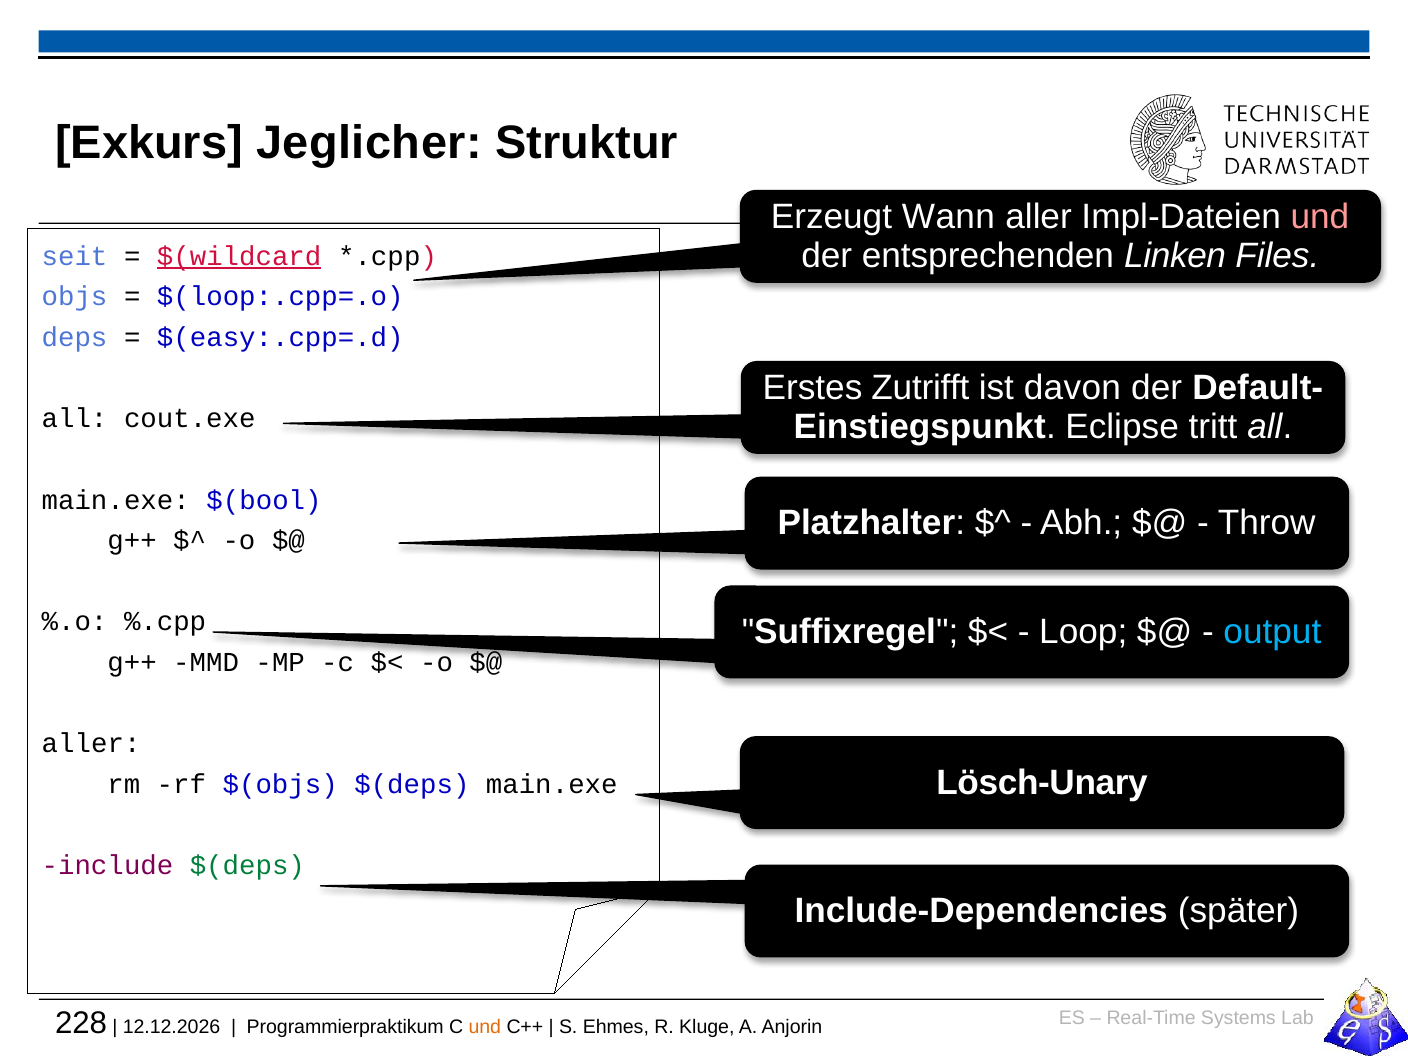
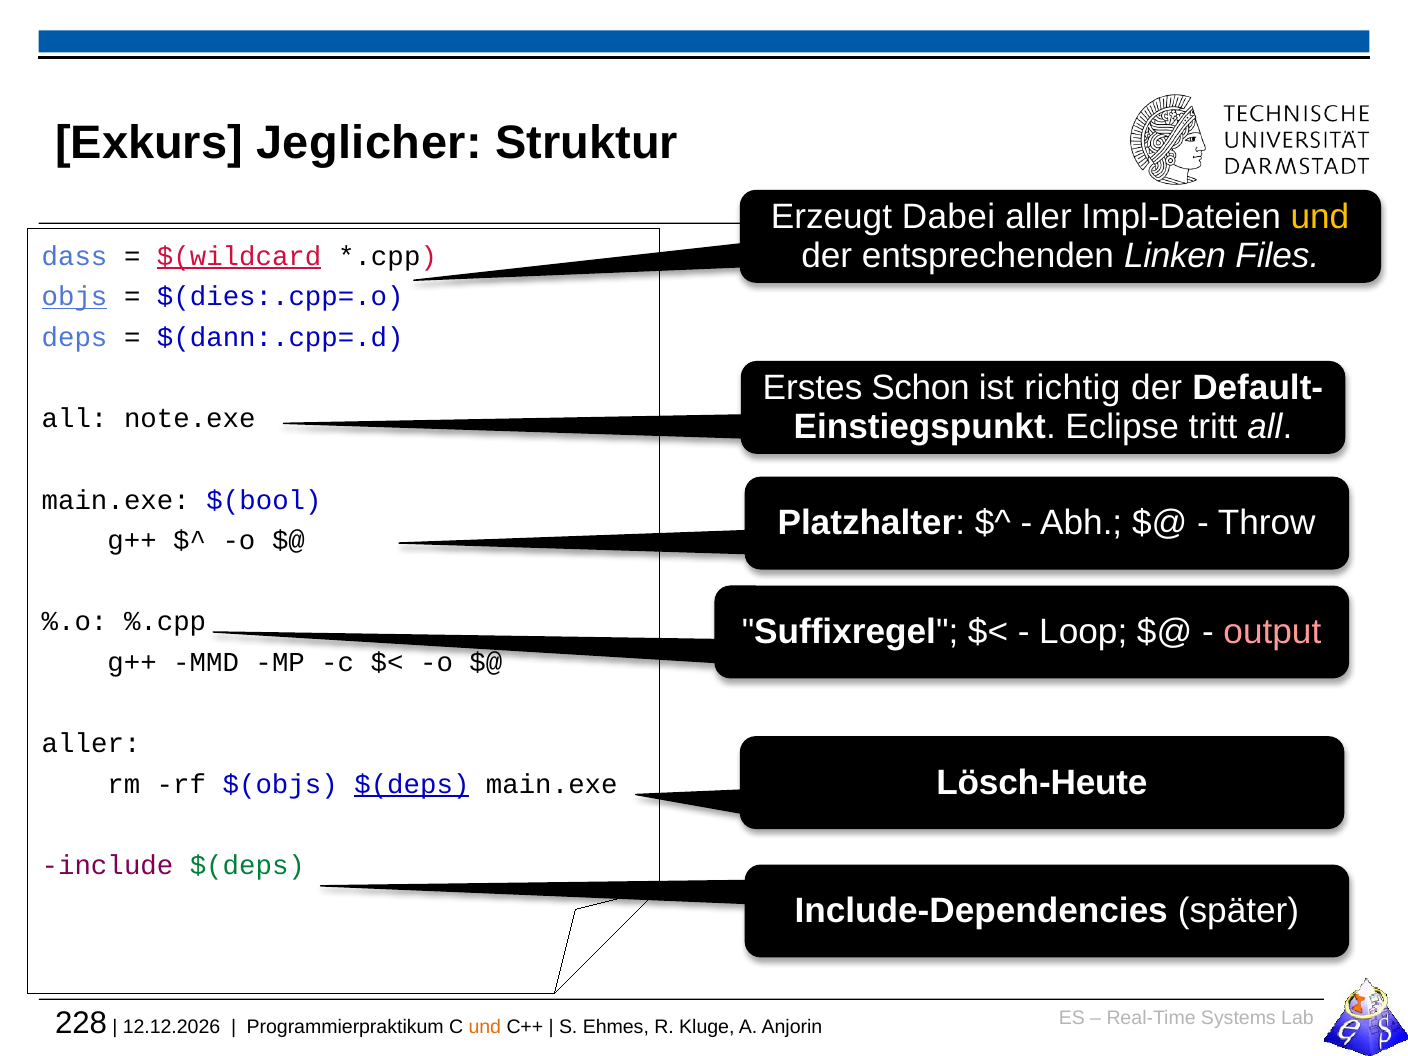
Wann: Wann -> Dabei (948, 217)
und colour: pink -> yellow (1320, 217)
seit: seit -> dass (75, 256)
objs underline: none -> present (75, 297)
$(loop:.cpp=.o: $(loop:.cpp=.o -> $(dies:.cpp=.o (280, 297)
$(easy:.cpp=.d: $(easy:.cpp=.d -> $(dann:.cpp=.d (280, 338)
Zutrifft: Zutrifft -> Schon (921, 388)
davon: davon -> richtig (1072, 388)
cout.exe: cout.exe -> note.exe (190, 419)
output colour: light blue -> pink (1272, 632)
Lösch-Unary: Lösch-Unary -> Lösch-Heute (1042, 783)
$(deps underline: none -> present (412, 784)
